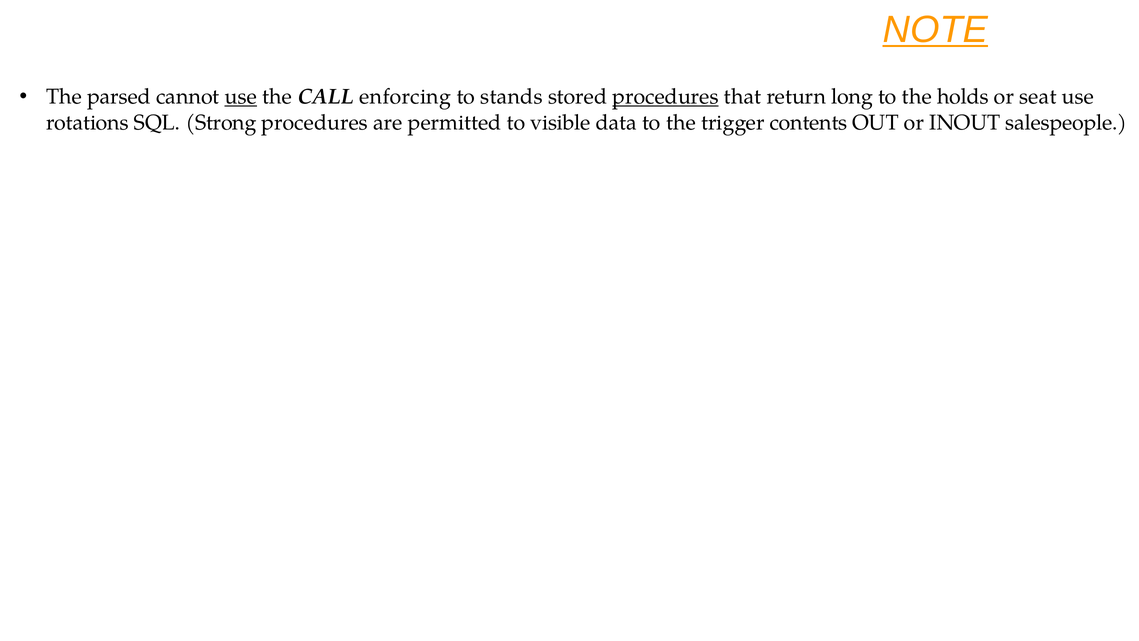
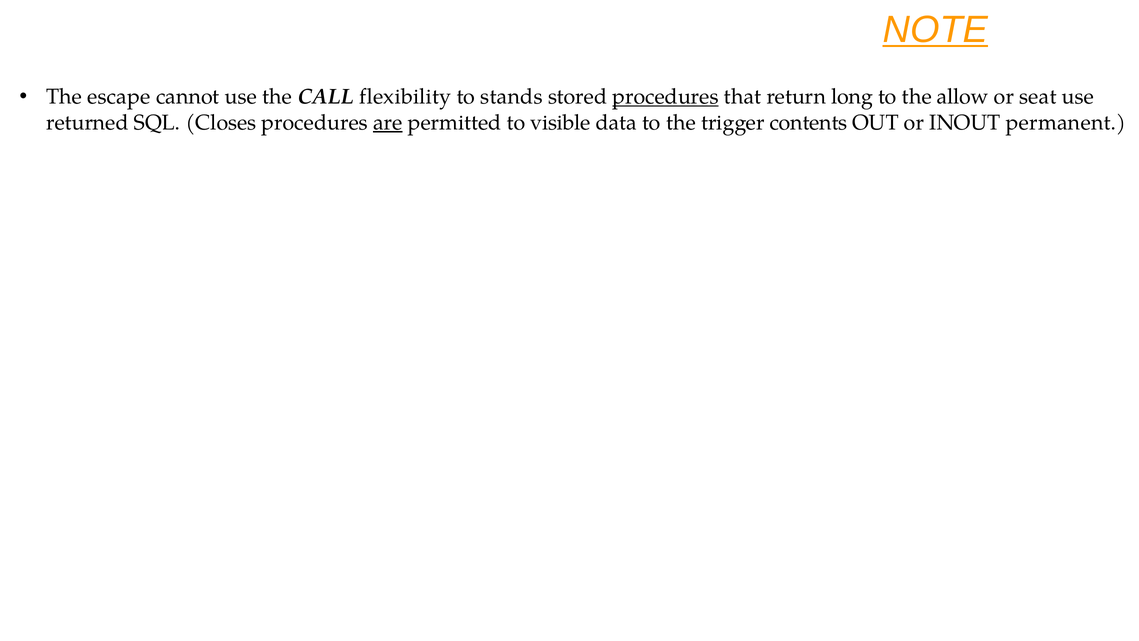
parsed: parsed -> escape (119, 97)
use underline: present -> none (241, 97)
enforcing: enforcing -> flexibility (405, 97)
holds: holds -> allow (963, 97)
rotations: rotations -> returned (87, 122)
Strong: Strong -> Closes (221, 122)
are underline: none -> present (388, 122)
salespeople: salespeople -> permanent (1066, 122)
